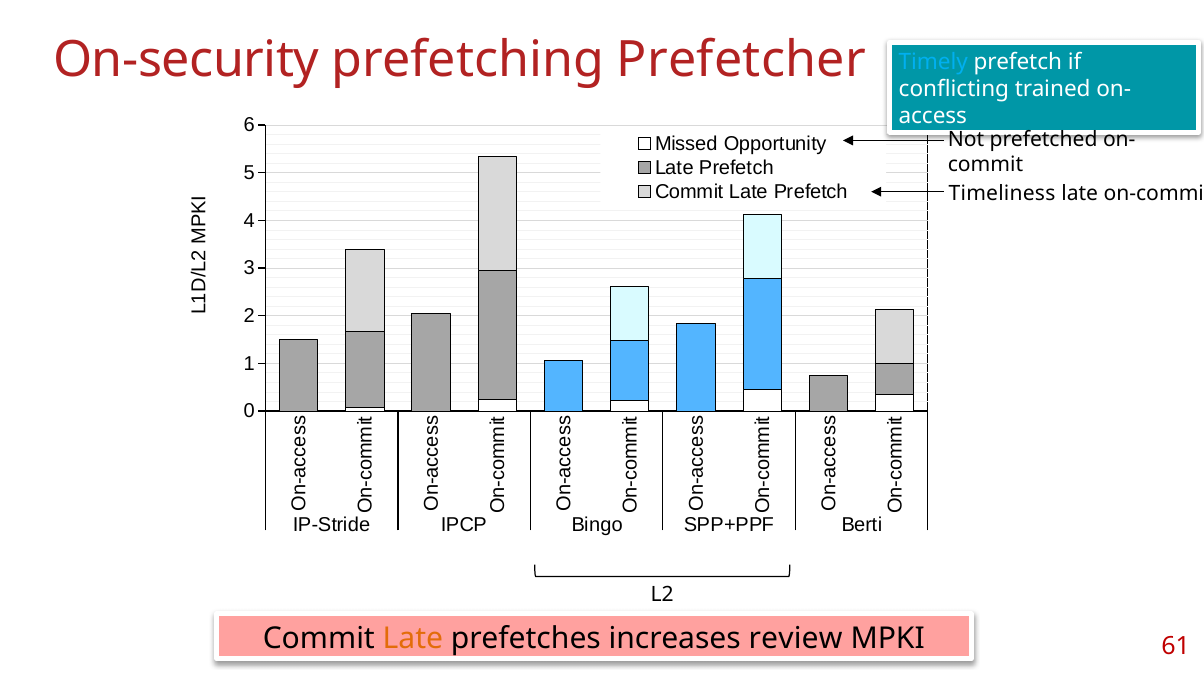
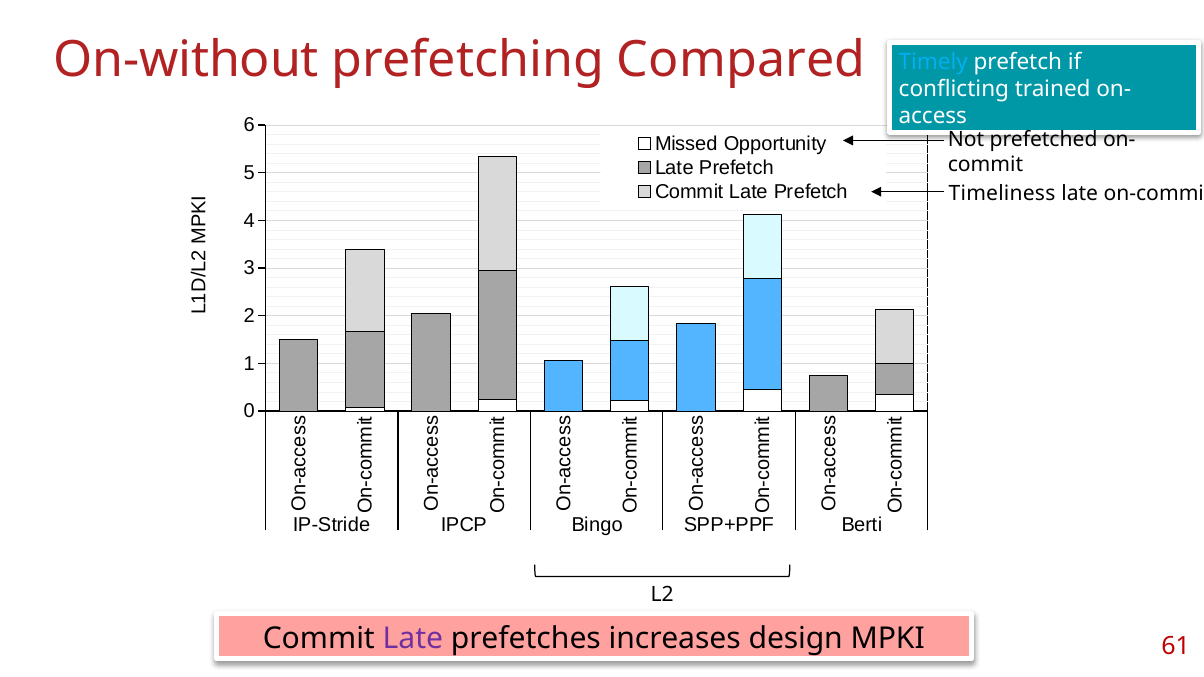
On-security: On-security -> On-without (186, 60)
Prefetcher: Prefetcher -> Compared (741, 60)
Late colour: orange -> purple (413, 639)
review: review -> design (796, 639)
